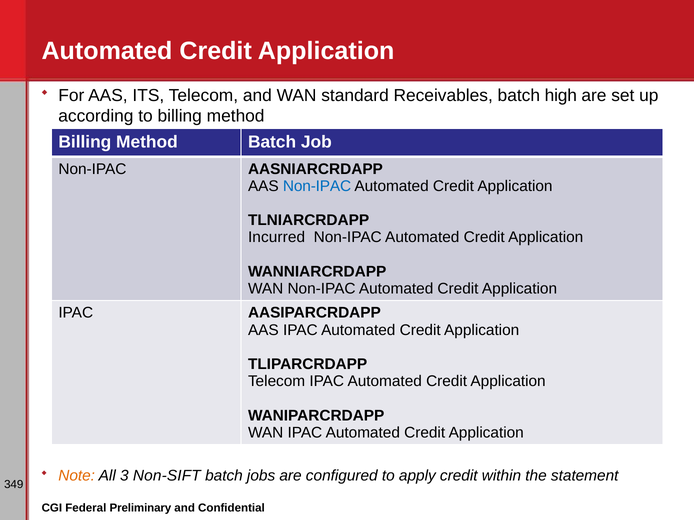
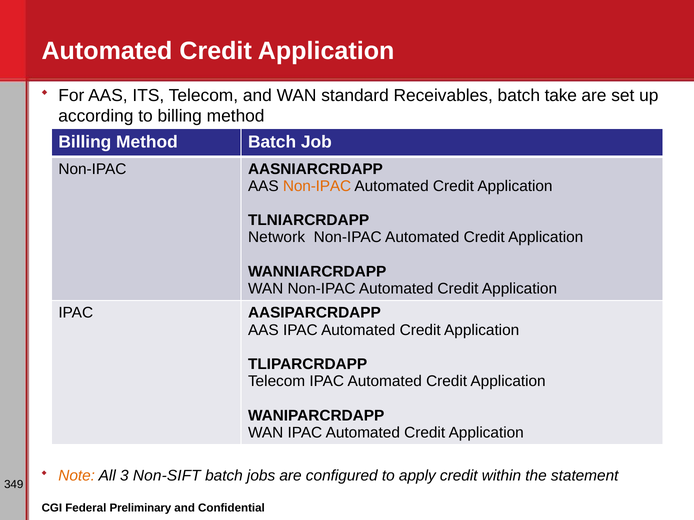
high: high -> take (561, 95)
Non-IPAC colour: blue -> orange (317, 186)
Incurred: Incurred -> Network (277, 238)
